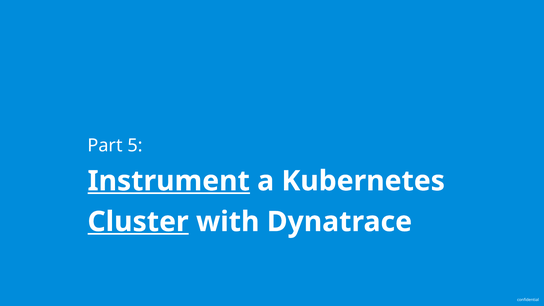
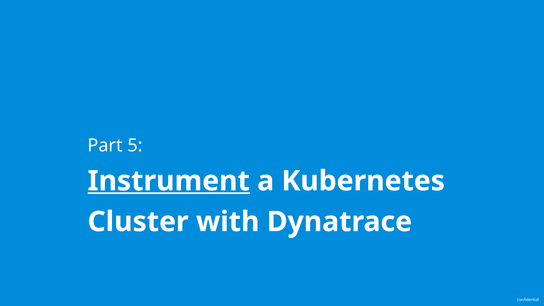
Cluster underline: present -> none (138, 222)
